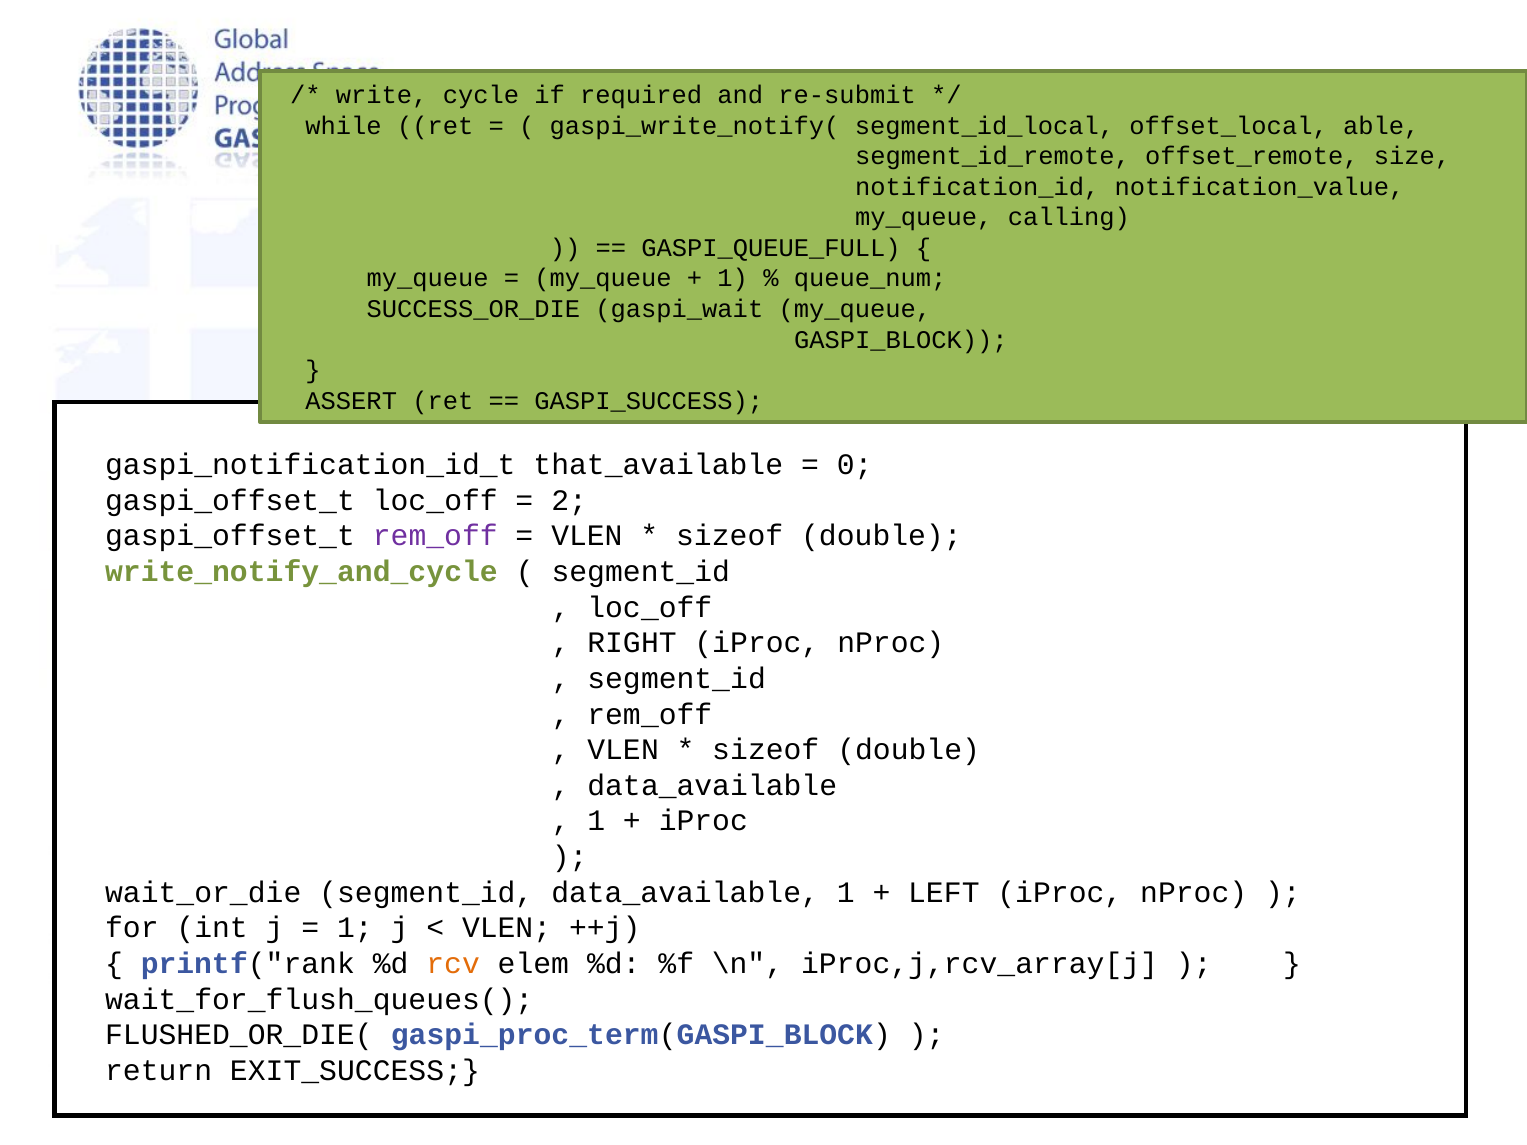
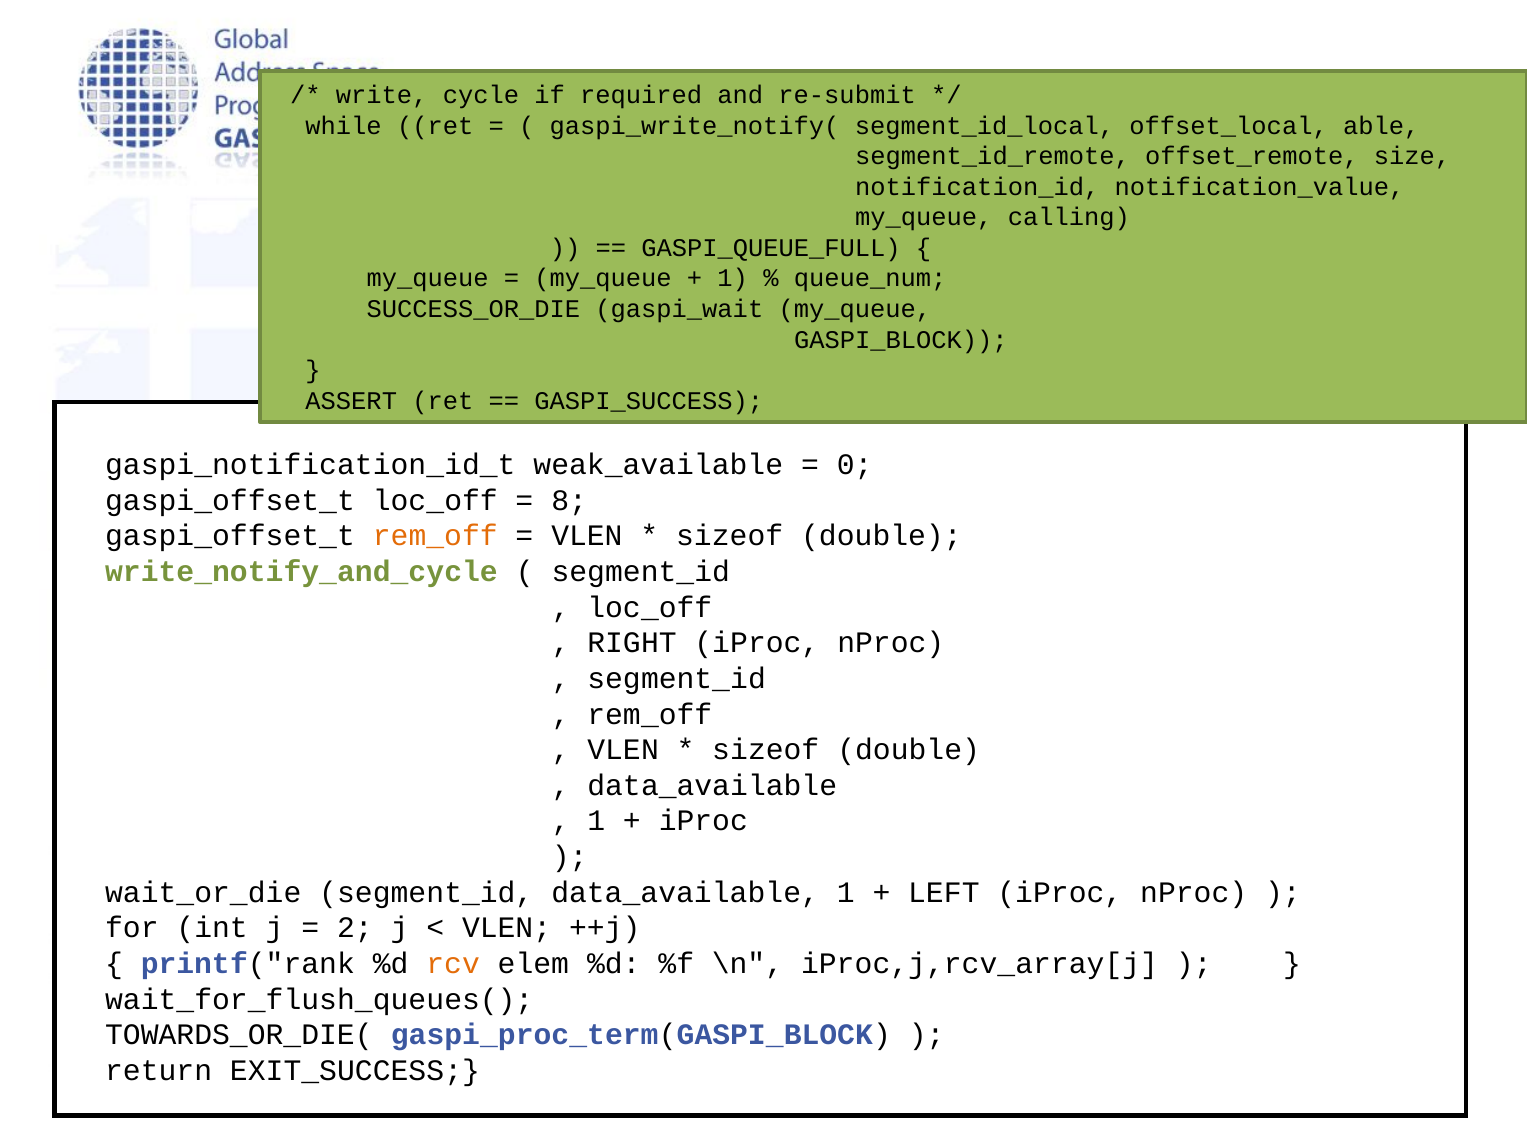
that_available: that_available -> weak_available (658, 465)
2: 2 -> 8 (569, 500)
rem_off colour: purple -> orange (435, 536)
1: 1 -> 2 (355, 928)
FLUSHED_OR_DIE(: FLUSHED_OR_DIE( -> TOWARDS_OR_DIE( (239, 1035)
